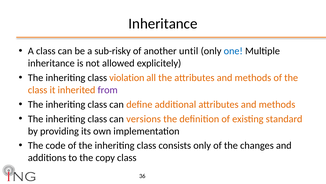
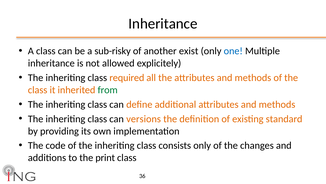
until: until -> exist (189, 51)
violation: violation -> required (127, 77)
from colour: purple -> green (108, 90)
copy: copy -> print (105, 157)
